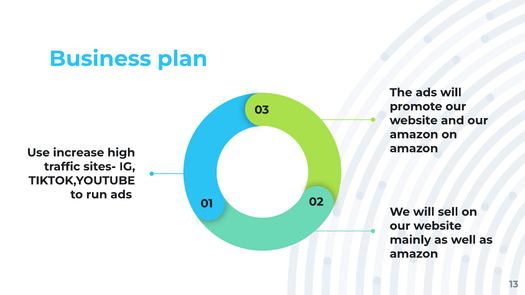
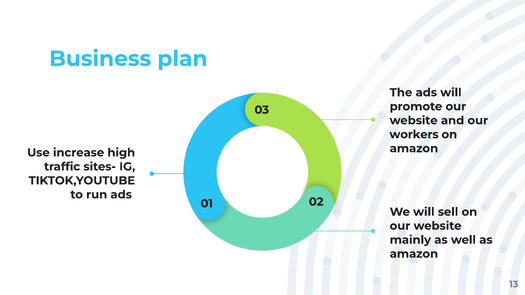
amazon: amazon -> workers (414, 135)
